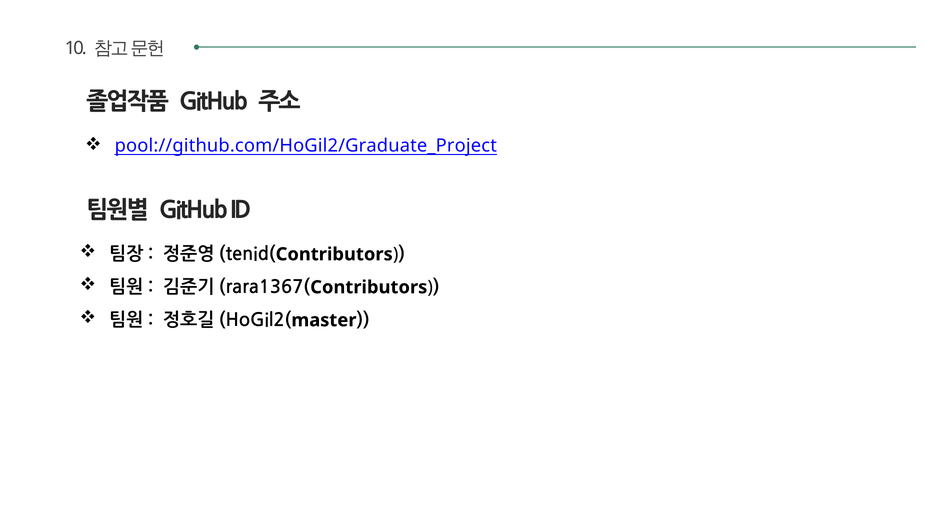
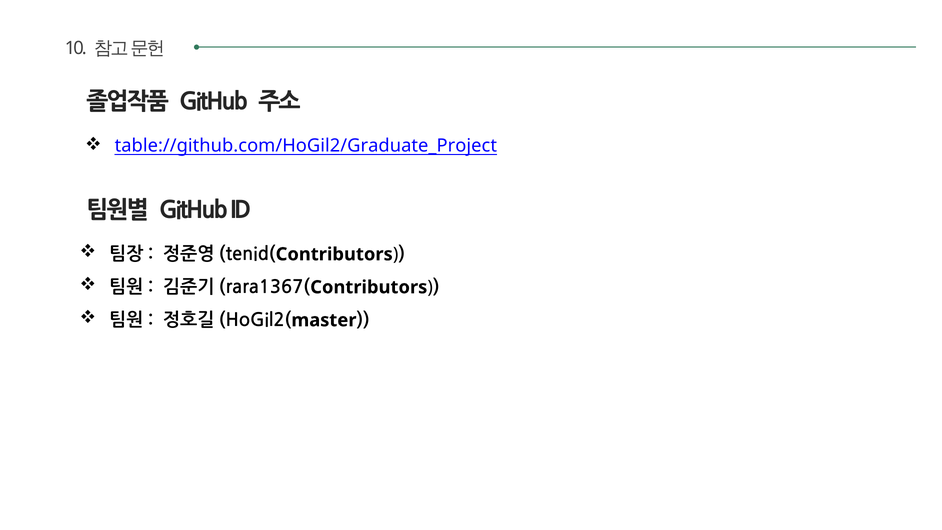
pool://github.com/HoGil2/Graduate_Project: pool://github.com/HoGil2/Graduate_Project -> table://github.com/HoGil2/Graduate_Project (306, 146)
